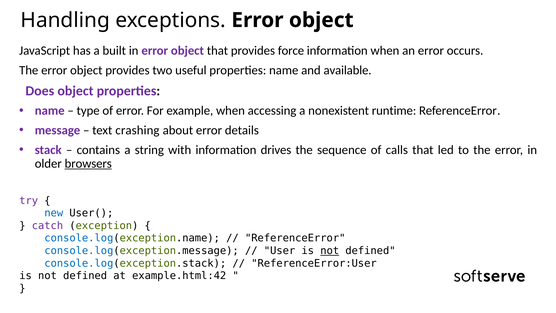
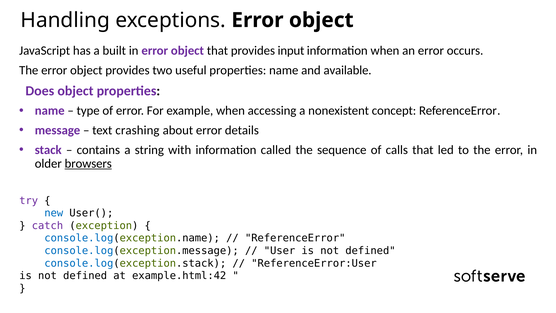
force: force -> input (291, 51)
runtime: runtime -> concept (394, 111)
drives: drives -> called (276, 150)
not underline: present -> none (330, 251)
